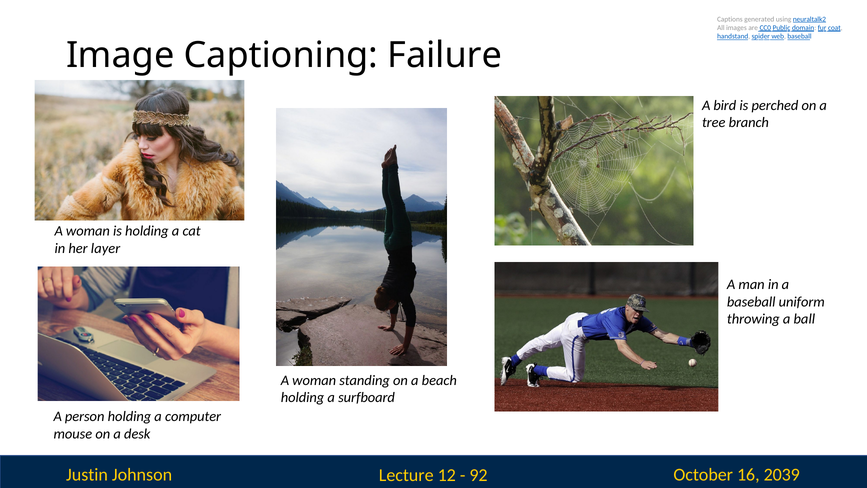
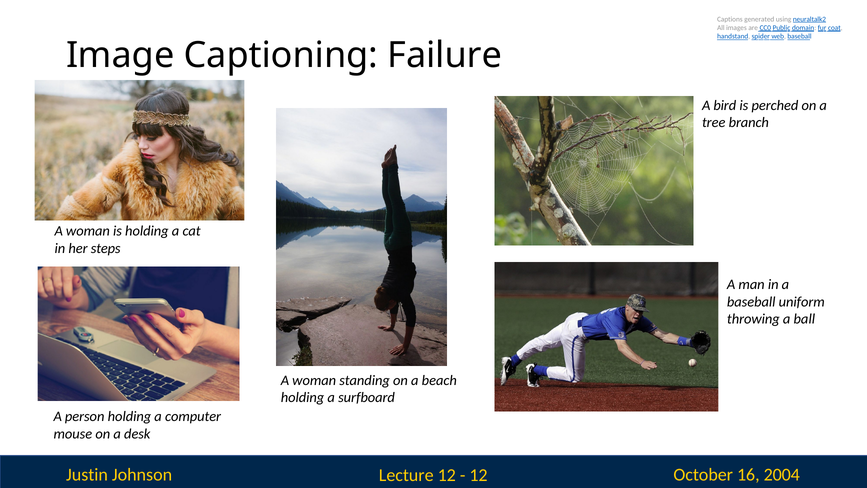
layer: layer -> steps (106, 248)
92: 92 -> 12 (479, 475)
2039: 2039 -> 2004 (782, 474)
